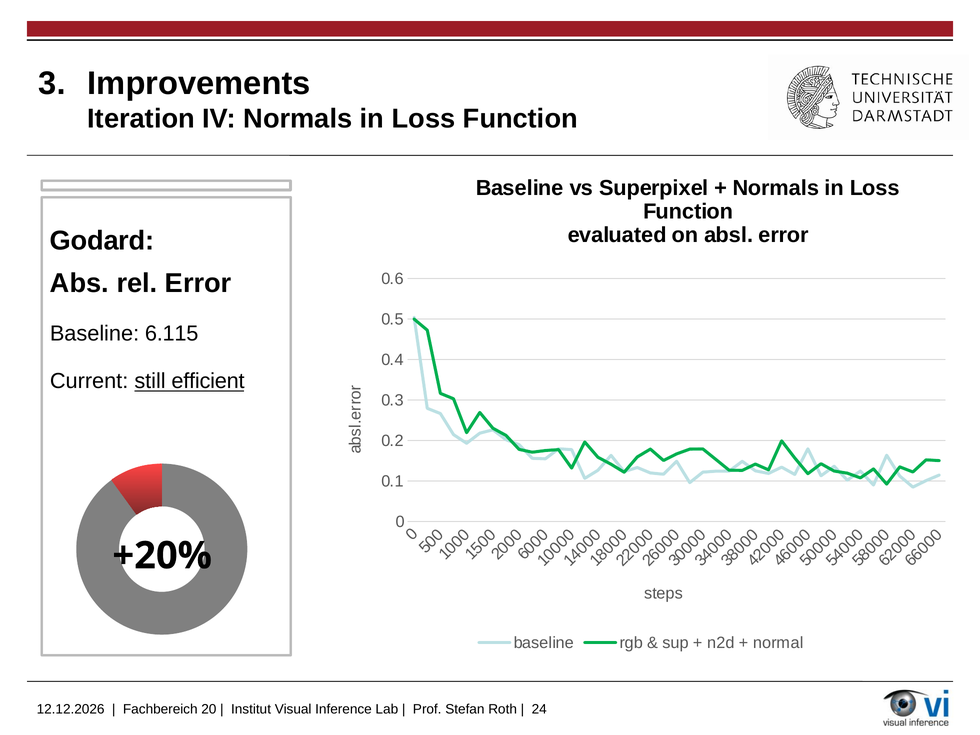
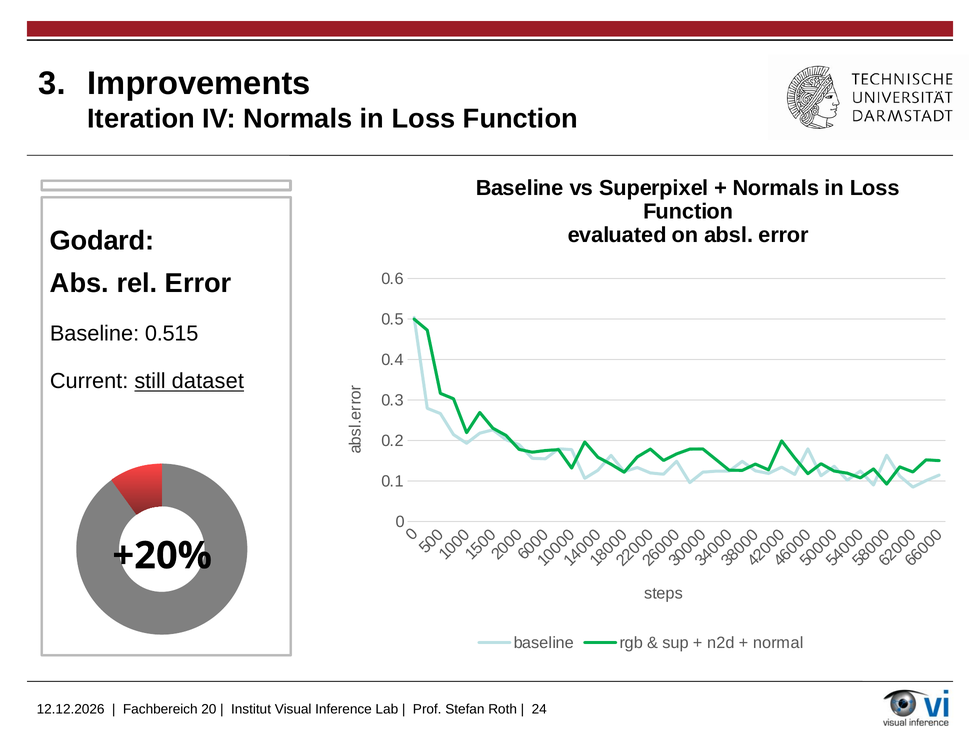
6.115: 6.115 -> 0.515 (172, 334)
efficient: efficient -> dataset (208, 381)
